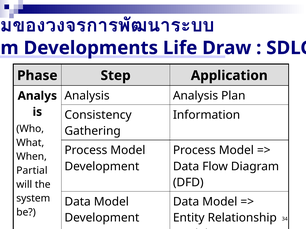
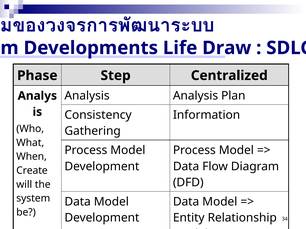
Application: Application -> Centralized (229, 76)
Partial: Partial -> Create (32, 171)
